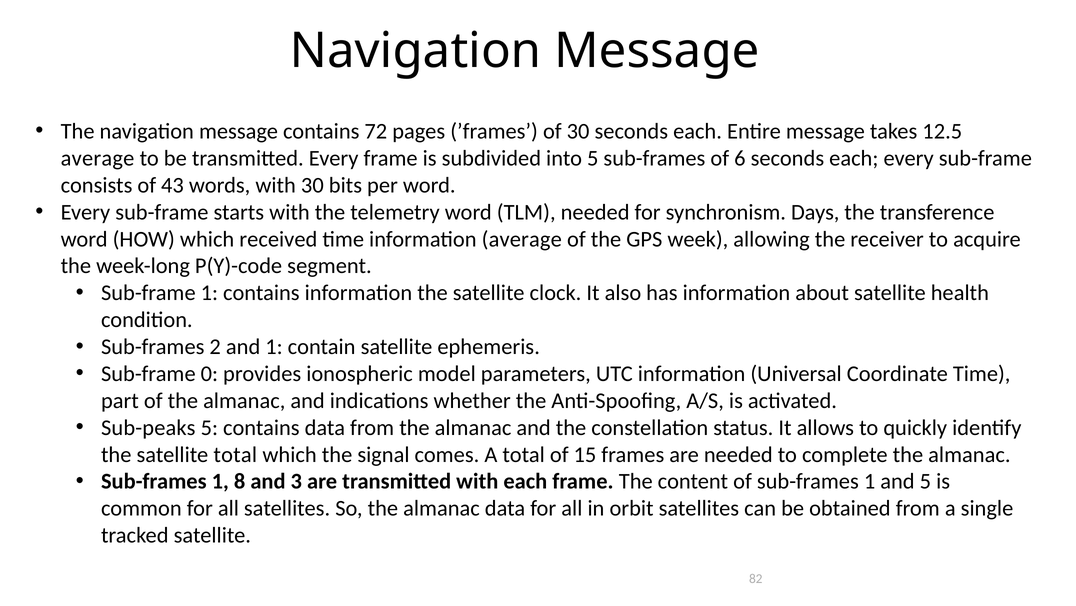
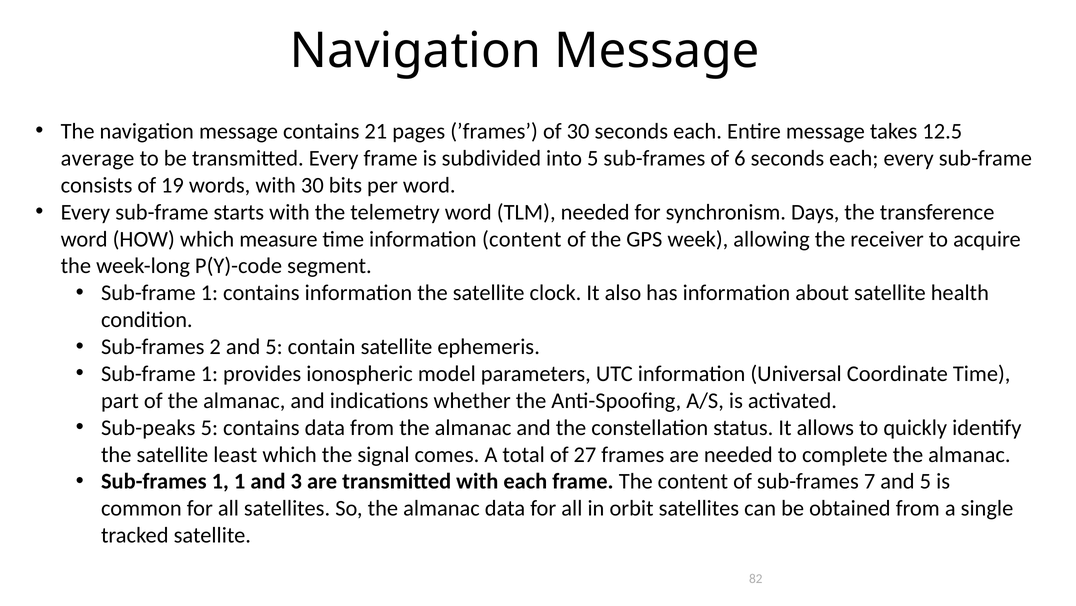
72: 72 -> 21 (376, 131)
43: 43 -> 19 (172, 185)
received: received -> measure (278, 239)
information average: average -> content (522, 239)
2 and 1: 1 -> 5 (274, 346)
0: 0 -> 1 (209, 373)
satellite total: total -> least (235, 454)
15: 15 -> 27 (585, 454)
1 8: 8 -> 1 (240, 481)
of sub-frames 1: 1 -> 7 (870, 481)
